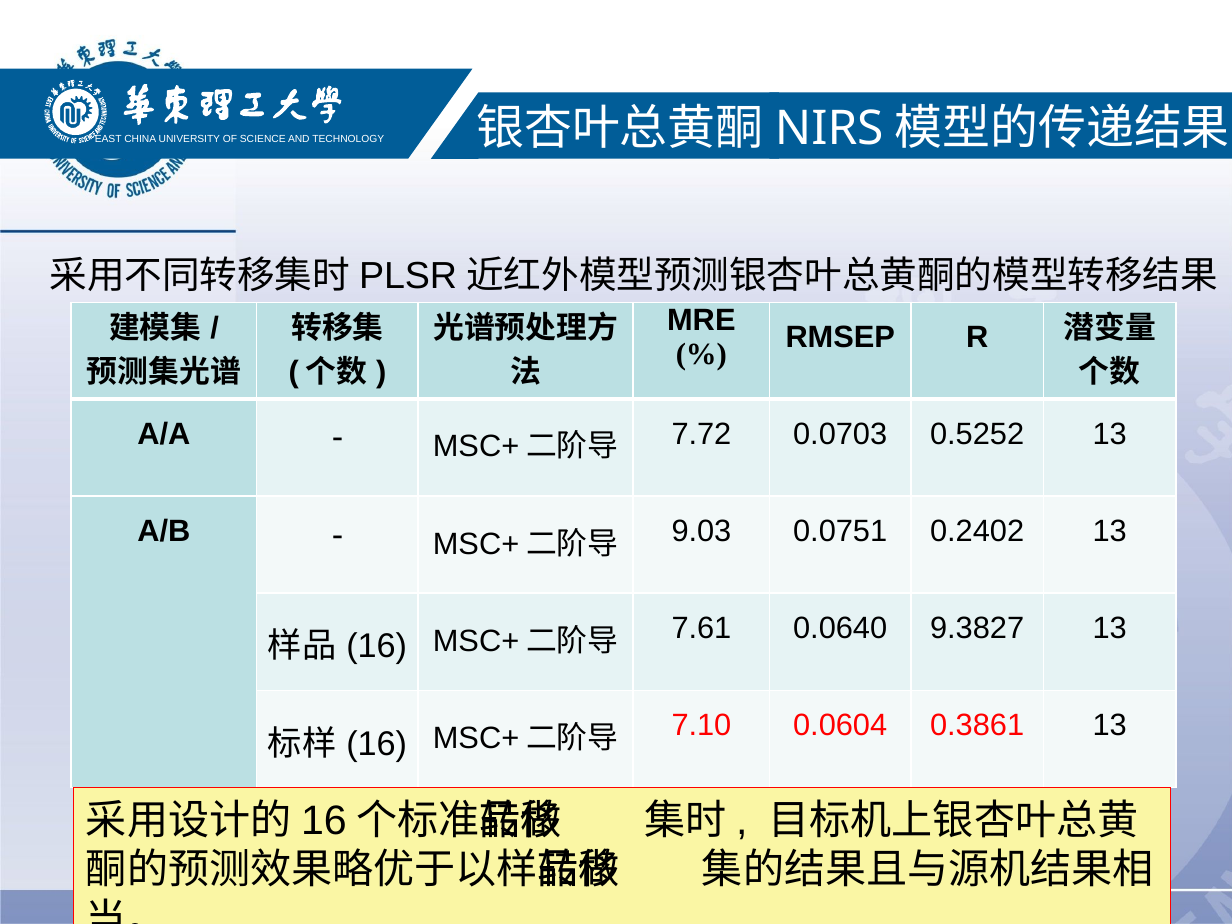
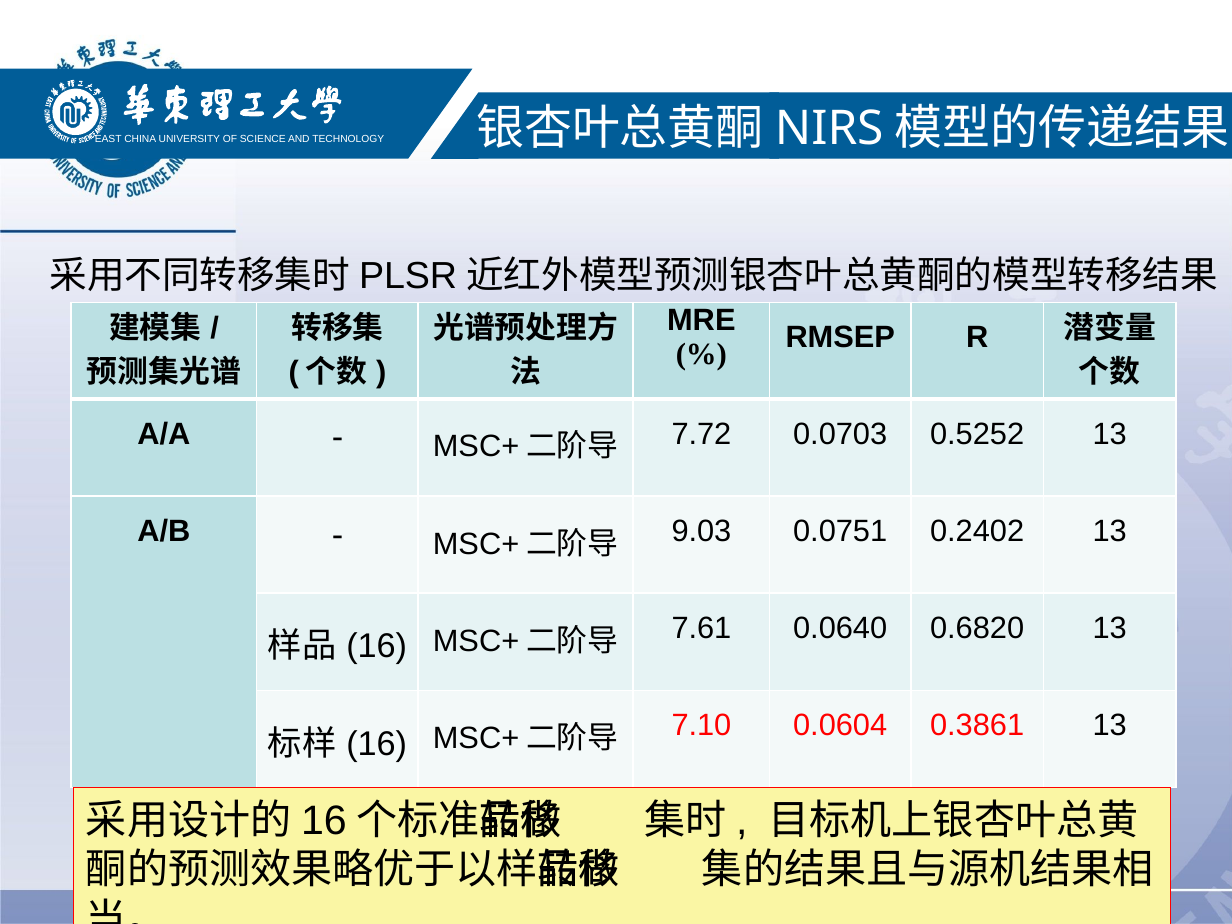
9.3827: 9.3827 -> 0.6820 (977, 628)
